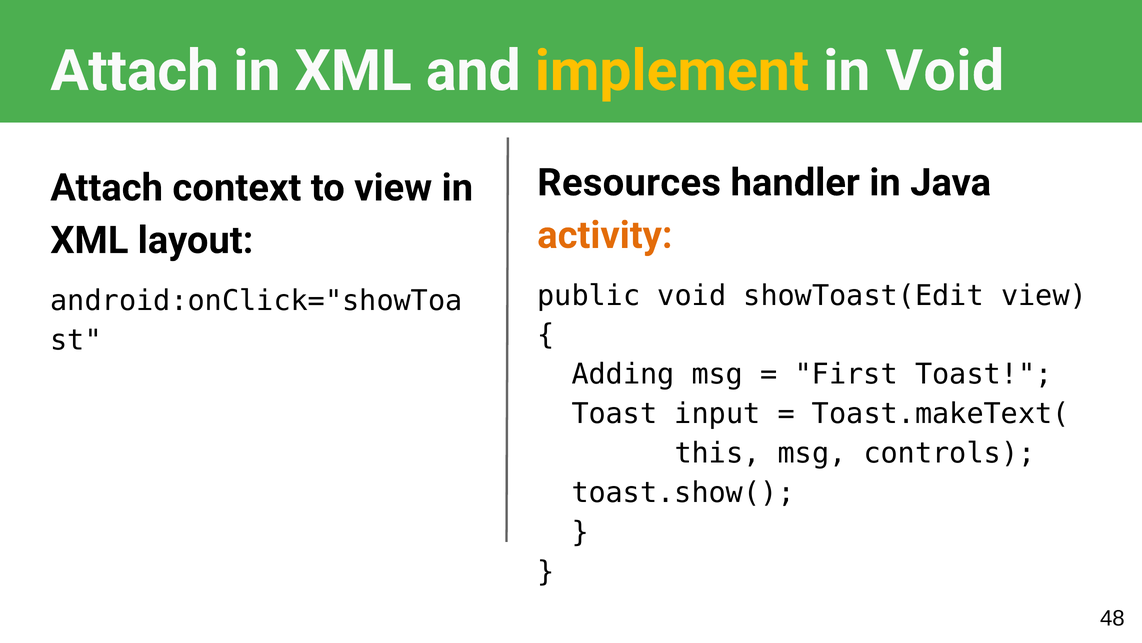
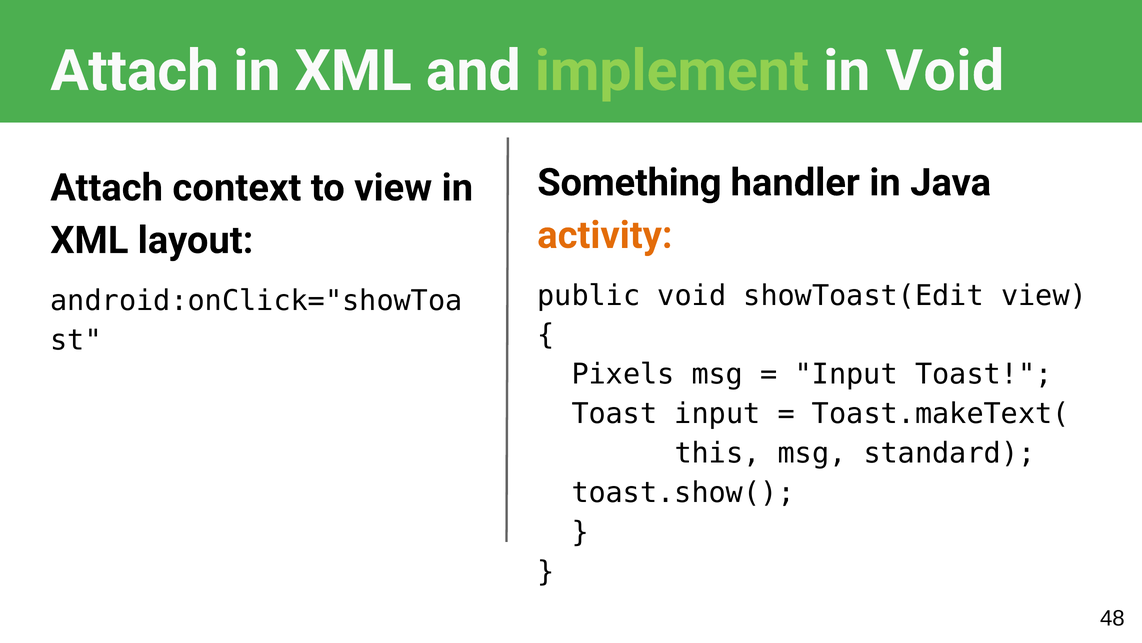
implement colour: yellow -> light green (672, 71)
Resources: Resources -> Something (629, 183)
Adding: Adding -> Pixels (623, 374)
First: First -> Input (846, 374)
controls: controls -> standard (949, 453)
